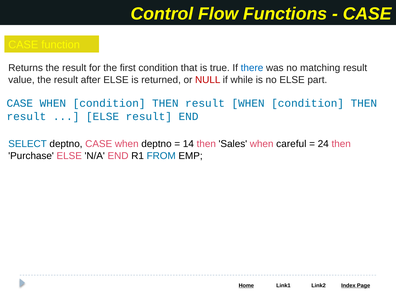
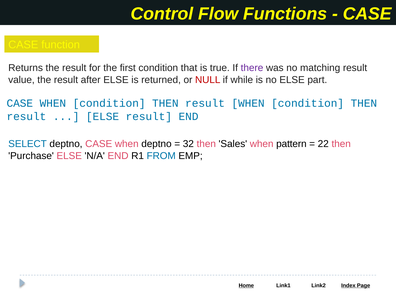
there colour: blue -> purple (252, 68)
14: 14 -> 32 (188, 144)
careful: careful -> pattern (291, 144)
24: 24 -> 22 (323, 144)
